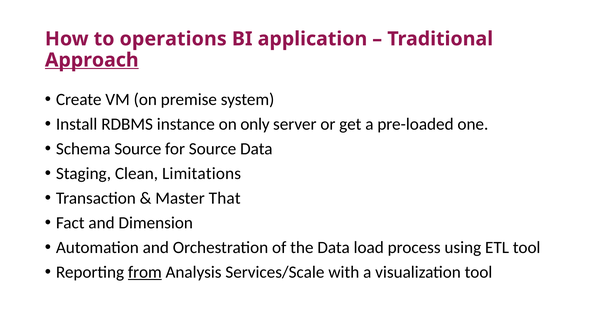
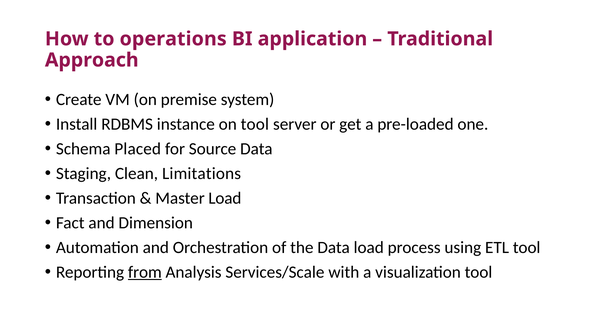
Approach underline: present -> none (92, 60)
on only: only -> tool (255, 124)
Schema Source: Source -> Placed (138, 149)
Master That: That -> Load (225, 198)
